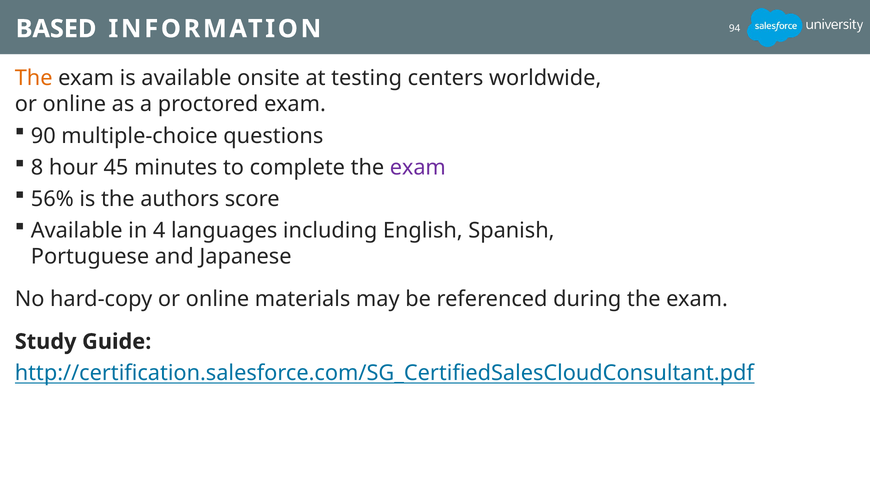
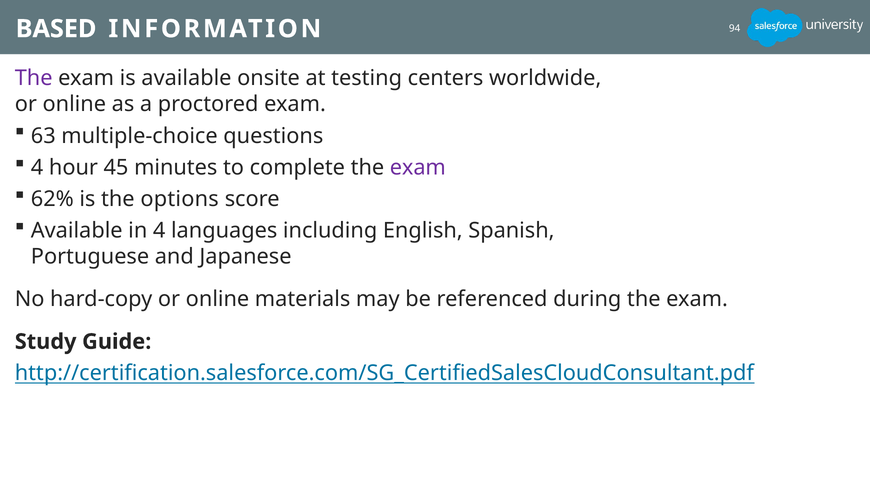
The colour: orange -> purple (34, 78)
90: 90 -> 63 (43, 136)
8: 8 -> 4 (37, 167)
56%: 56% -> 62% (52, 199)
authors: authors -> options (180, 199)
